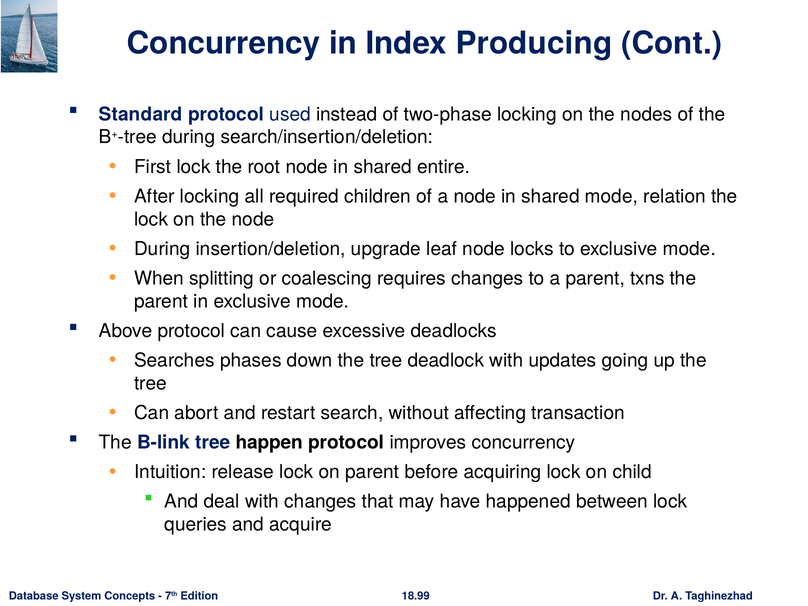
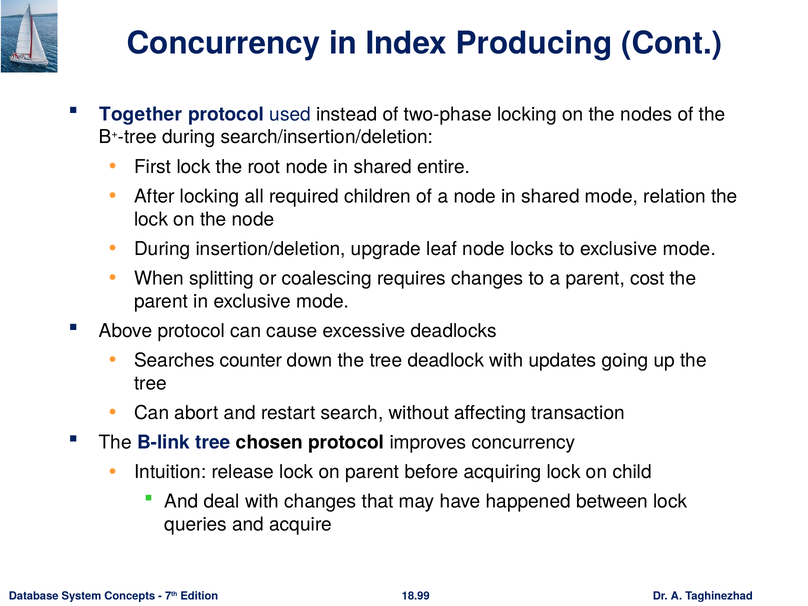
Standard: Standard -> Together (141, 114)
txns: txns -> cost (647, 278)
phases: phases -> counter (251, 360)
happen: happen -> chosen (269, 443)
